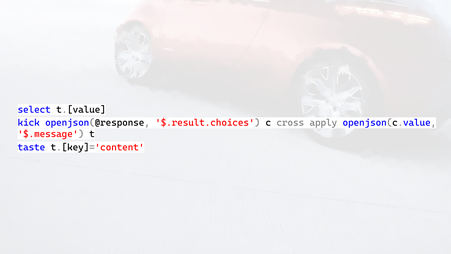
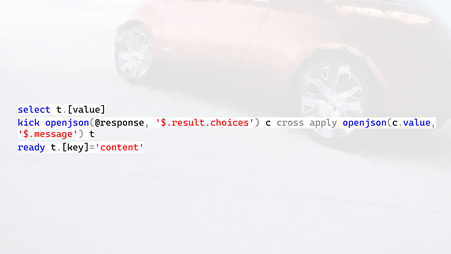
taste: taste -> ready (31, 147)
